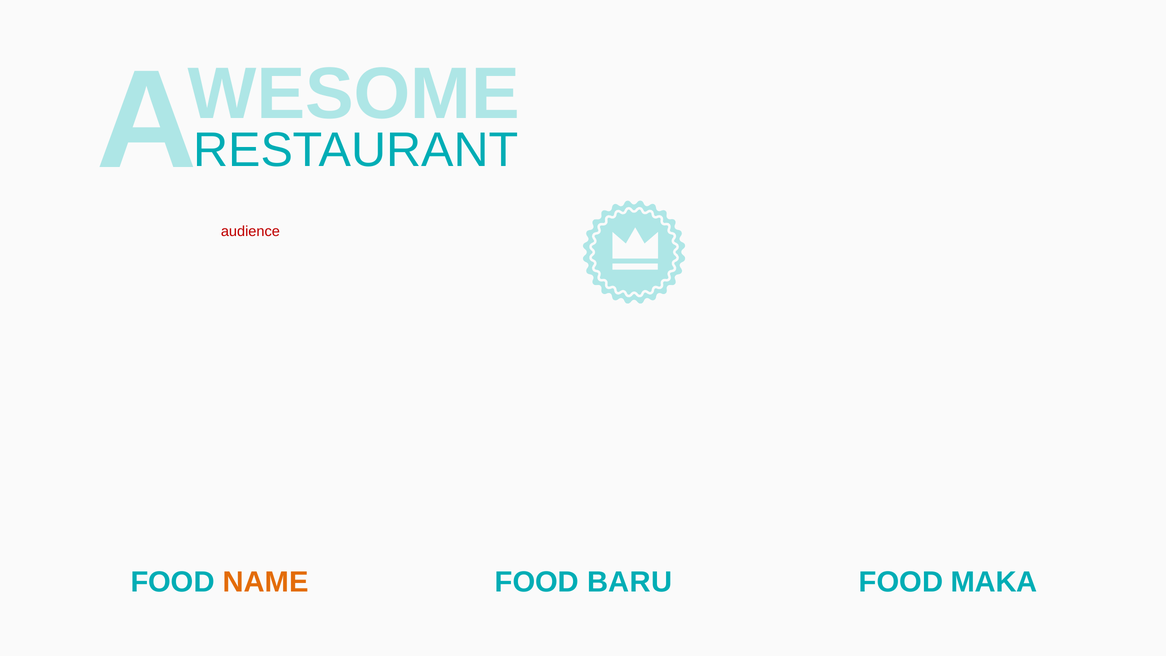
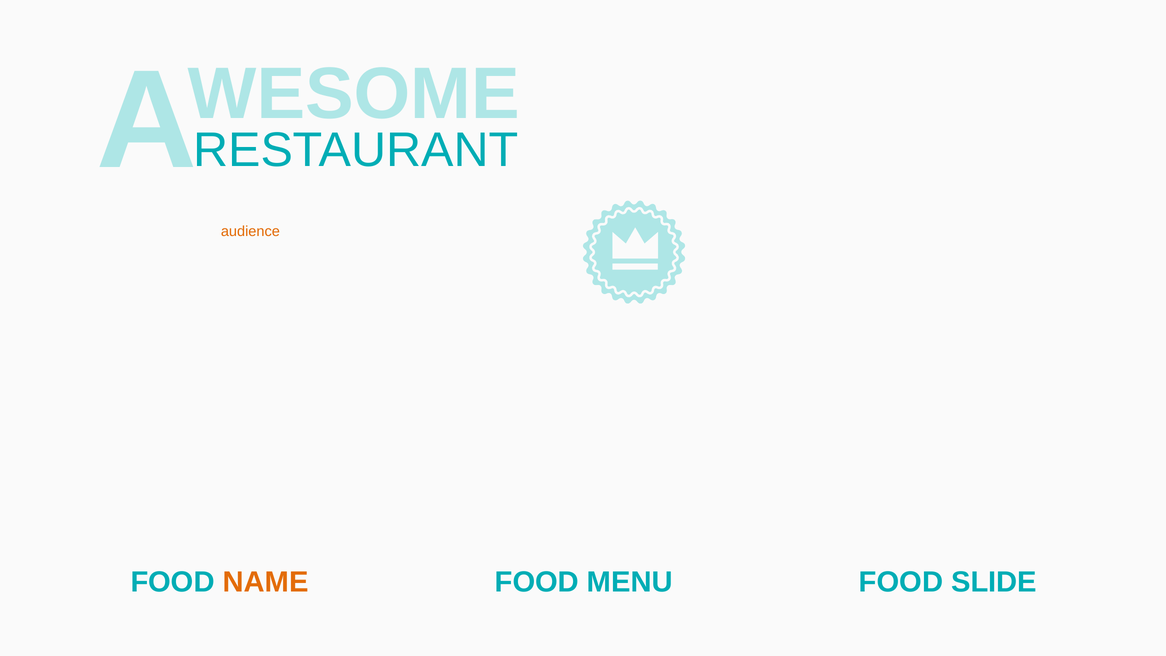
audience colour: red -> orange (250, 231)
BARU: BARU -> MENU (630, 582)
MAKA: MAKA -> SLIDE (994, 582)
